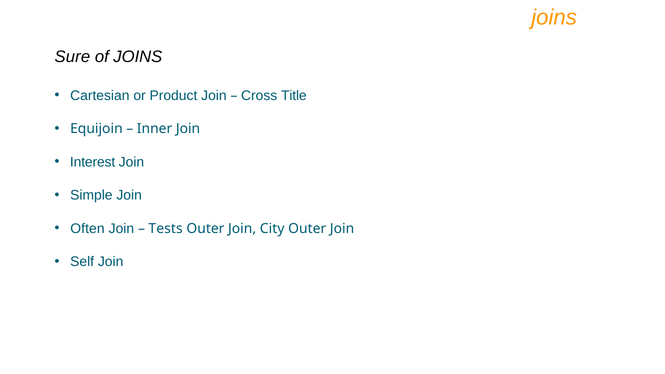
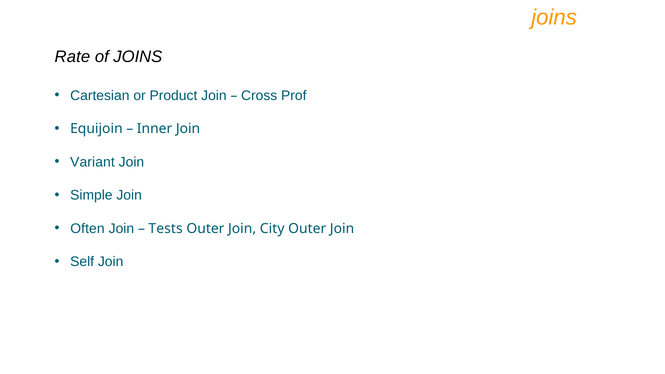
Sure: Sure -> Rate (72, 57)
Title: Title -> Prof (294, 95)
Interest: Interest -> Variant (92, 162)
